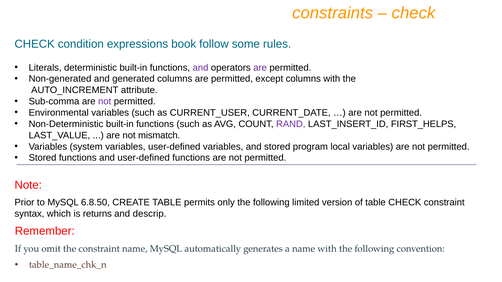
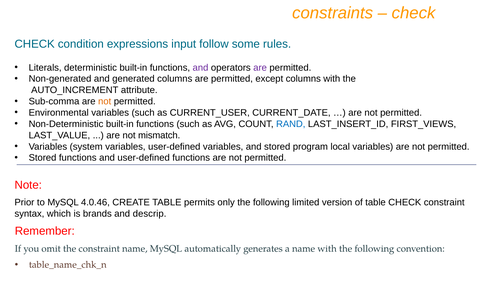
book: book -> input (184, 44)
not colour: purple -> orange (105, 102)
RAND colour: purple -> blue (291, 124)
FIRST_HELPS: FIRST_HELPS -> FIRST_VIEWS (424, 124)
6.8.50: 6.8.50 -> 4.0.46 (95, 203)
returns: returns -> brands (97, 214)
